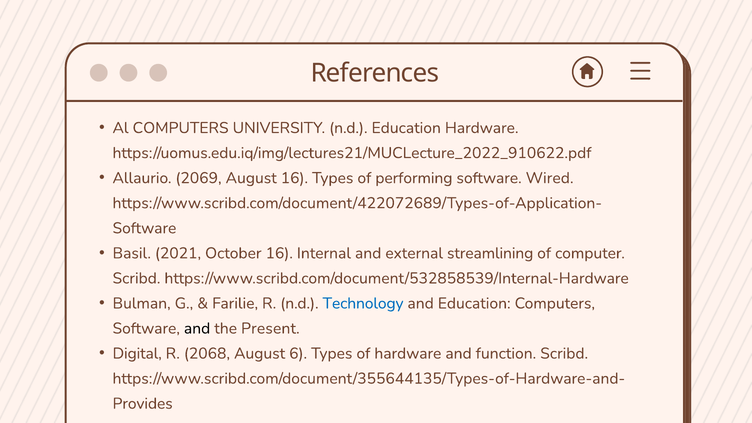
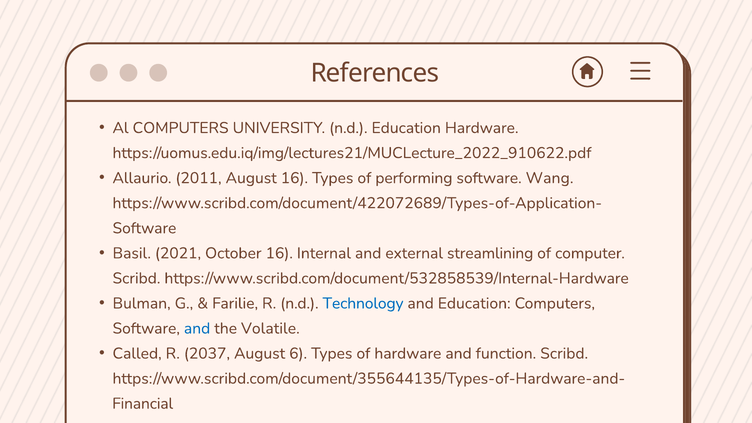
2069: 2069 -> 2011 (199, 178)
Wired: Wired -> Wang (550, 178)
and colour: black -> blue (197, 328)
Present: Present -> Volatile (270, 328)
Digital: Digital -> Called (137, 353)
2068: 2068 -> 2037 (207, 353)
Provides: Provides -> Financial (143, 404)
